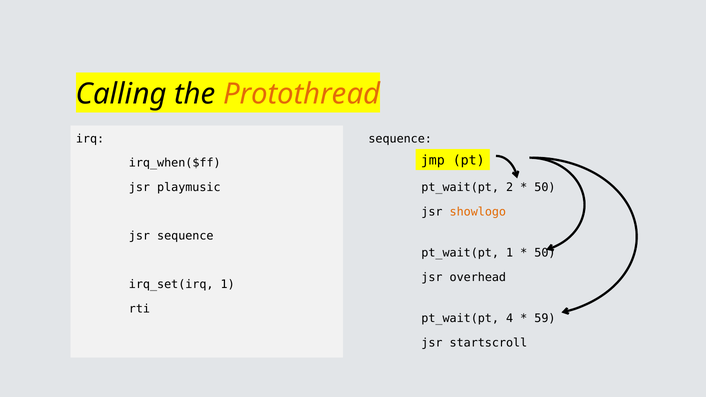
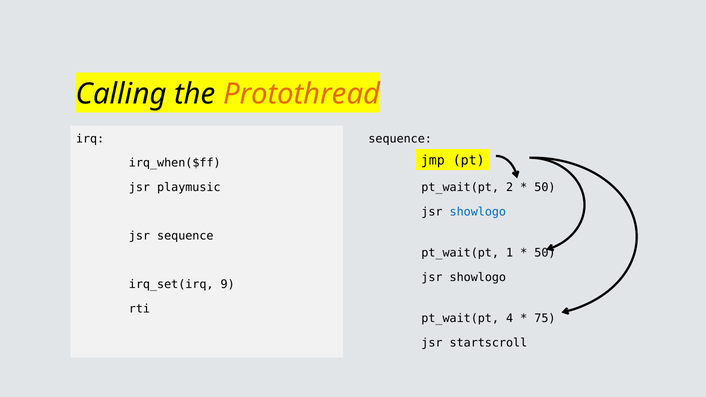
showlogo colour: orange -> blue (478, 212)
overhead: overhead -> showlogo (478, 277)
irq_set(irq 1: 1 -> 9 (228, 284)
59: 59 -> 75 (545, 318)
